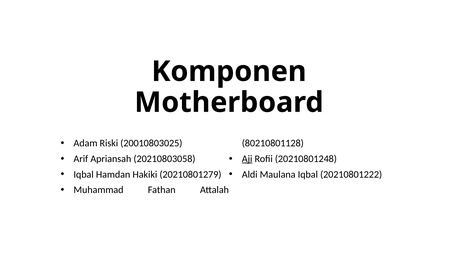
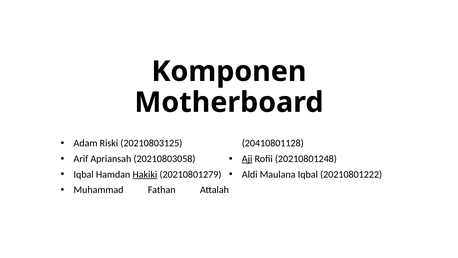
20010803025: 20010803025 -> 20210803125 (151, 143)
80210801128: 80210801128 -> 20410801128 (273, 143)
Hakiki underline: none -> present (145, 174)
